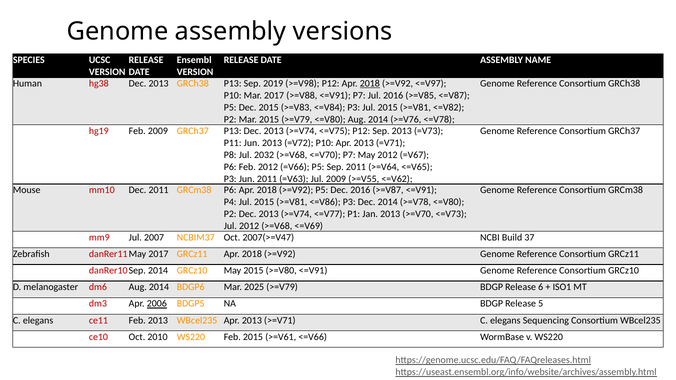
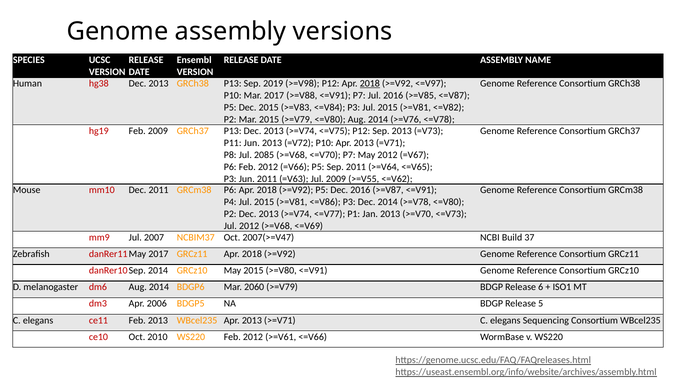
2032: 2032 -> 2085 (264, 155)
2025: 2025 -> 2060 (254, 287)
2006 underline: present -> none (157, 304)
WS220 Feb 2015: 2015 -> 2012 (253, 337)
